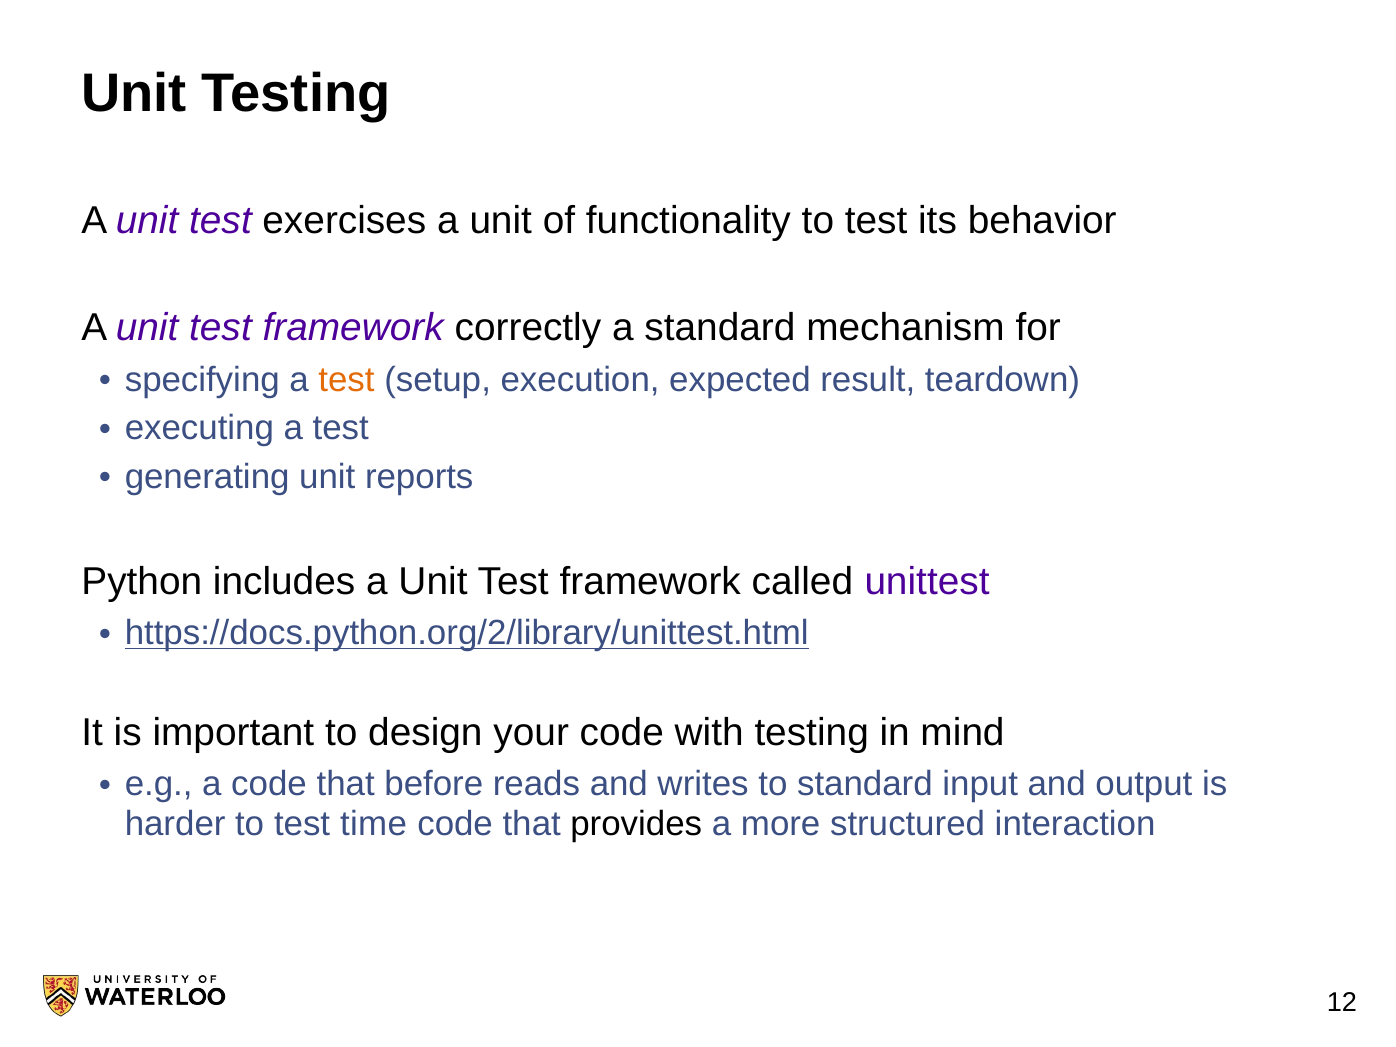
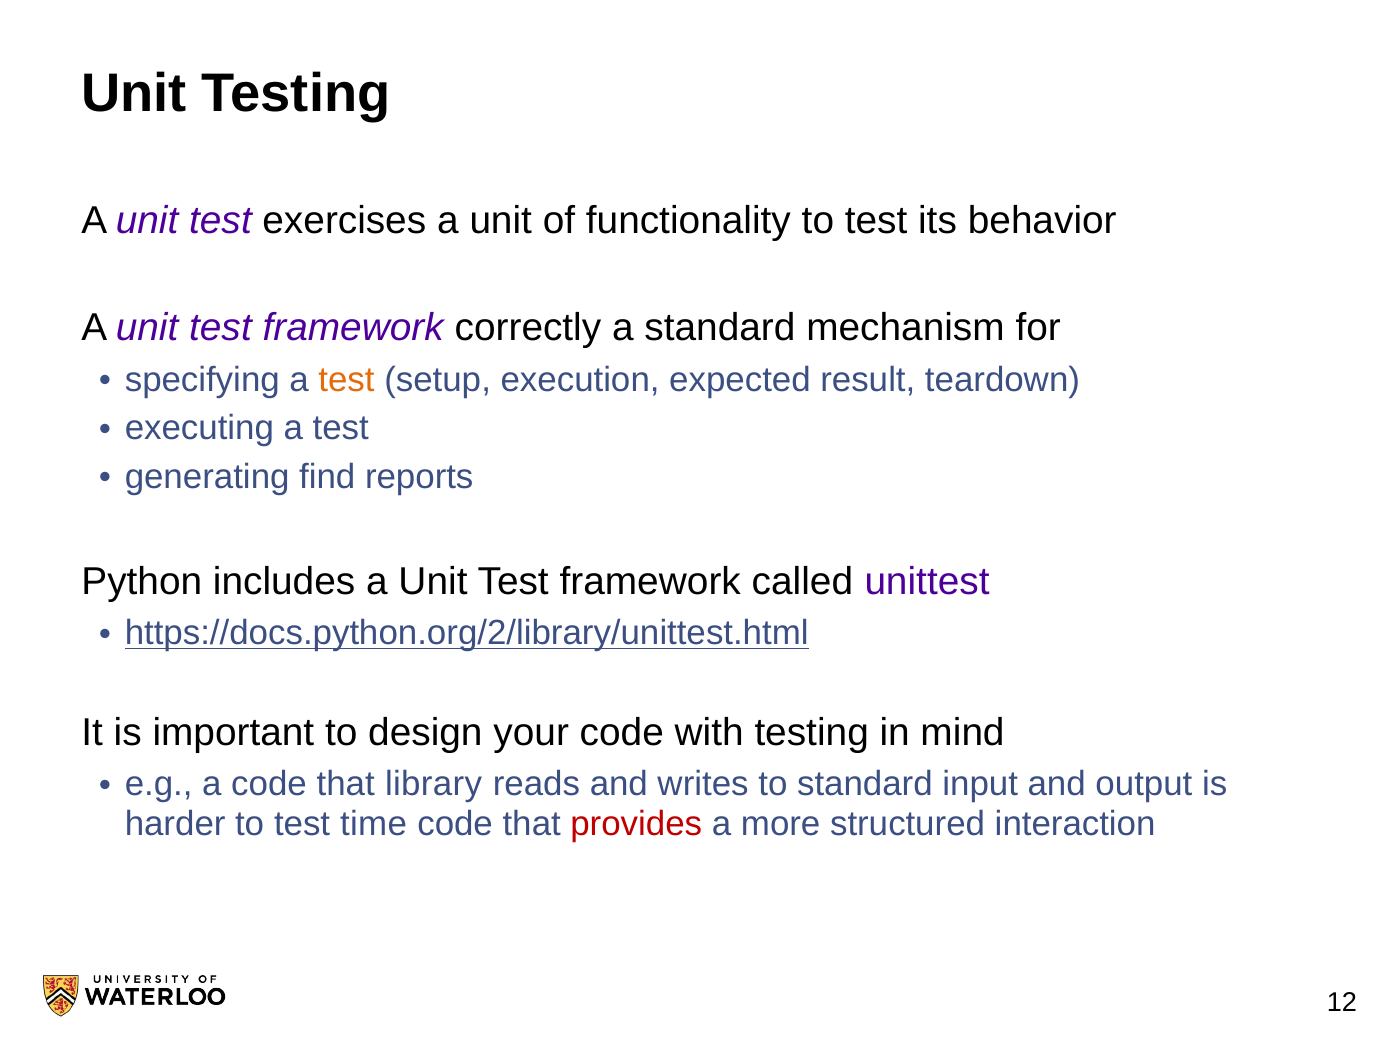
generating unit: unit -> find (327, 477)
before: before -> library (434, 784)
provides colour: black -> red (636, 824)
